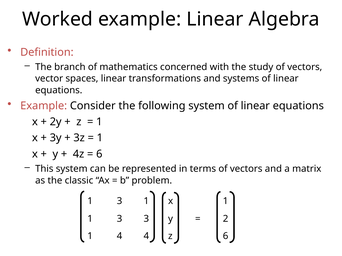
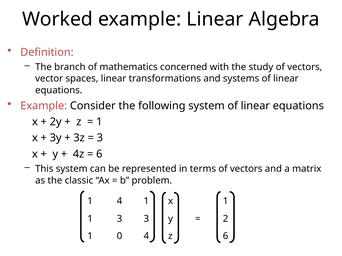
1: 1 -> 3 (100, 138)
3: 3 -> 4 (119, 201)
1 4: 4 -> 0 (119, 236)
